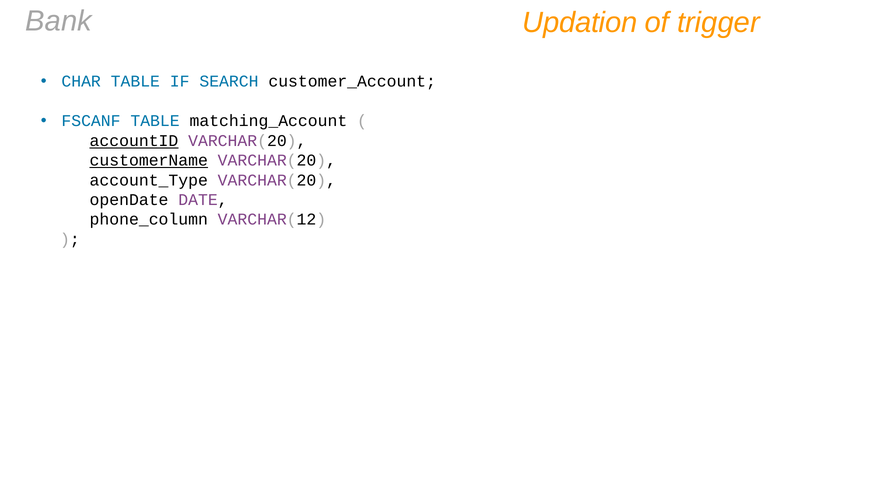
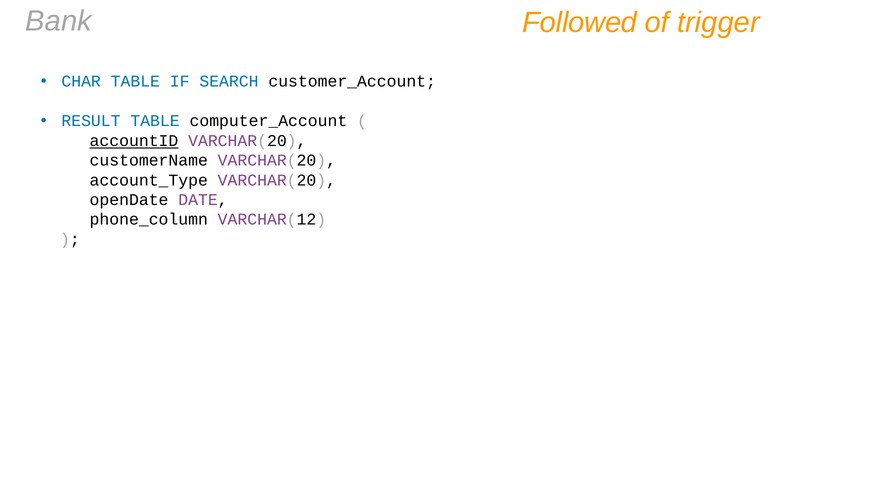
Updation: Updation -> Followed (580, 23)
FSCANF: FSCANF -> RESULT (91, 121)
matching_Account: matching_Account -> computer_Account (268, 121)
customerName underline: present -> none (149, 160)
